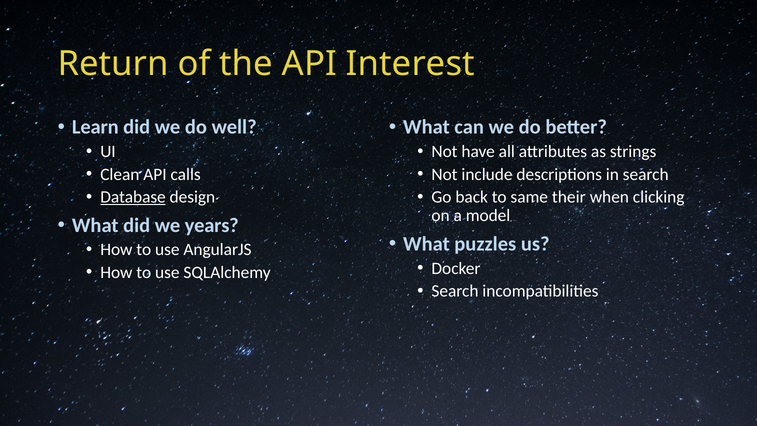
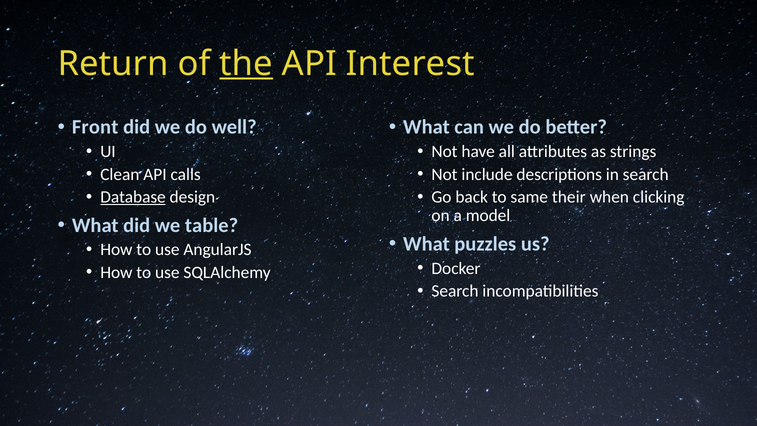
the underline: none -> present (246, 64)
Learn: Learn -> Front (95, 127)
years: years -> table (212, 225)
